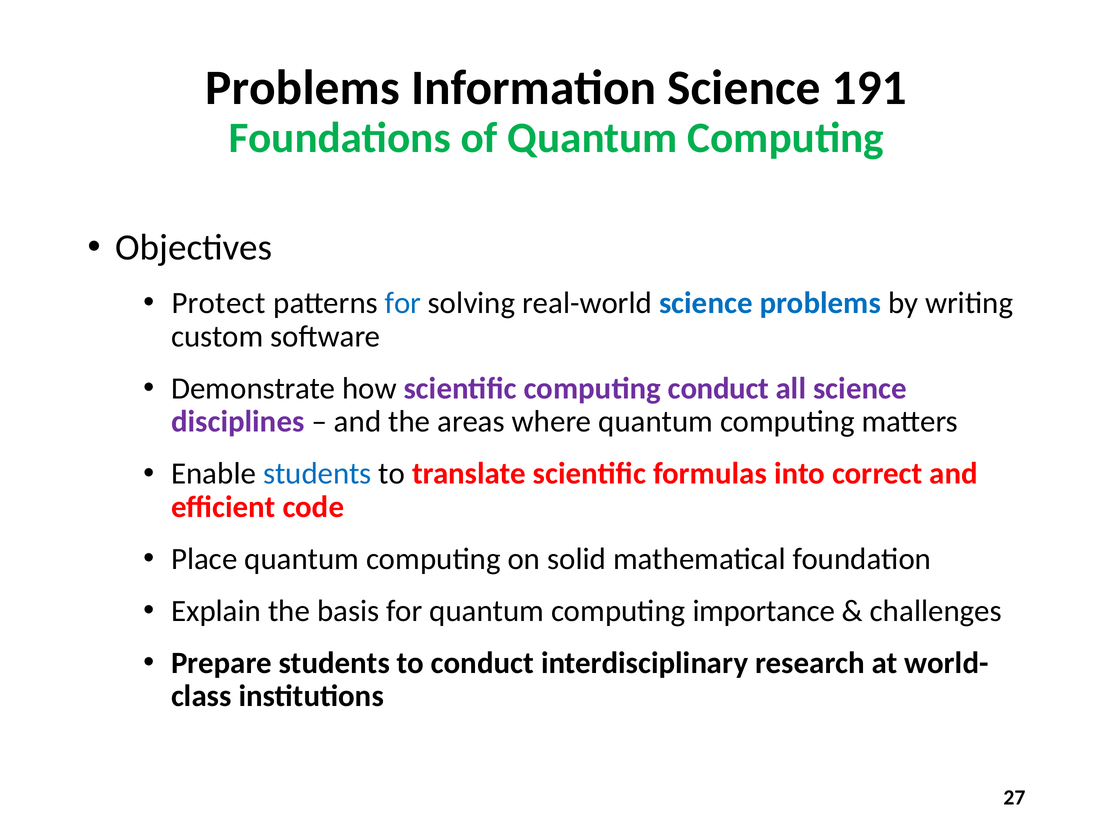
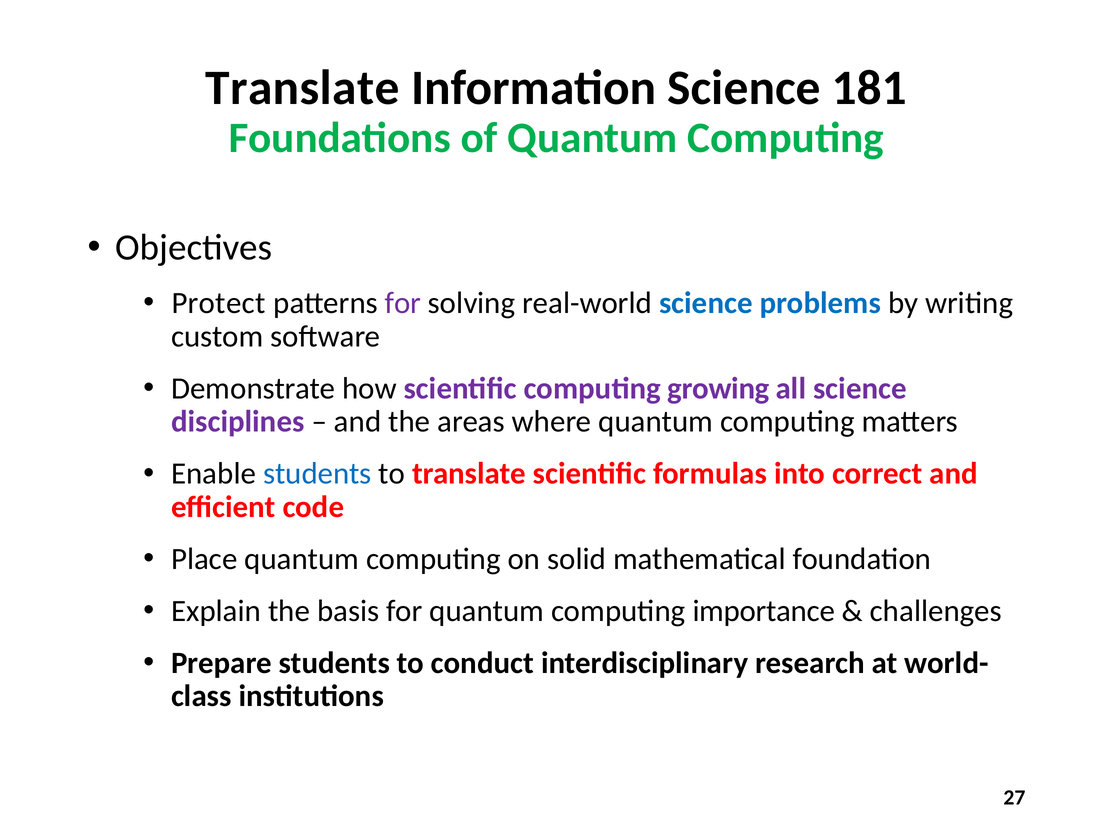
Problems: Problems -> Translate (302, 88)
191: 191 -> 181 (869, 88)
for colour: blue -> purple (403, 303)
computing conduct: conduct -> growing (718, 388)
